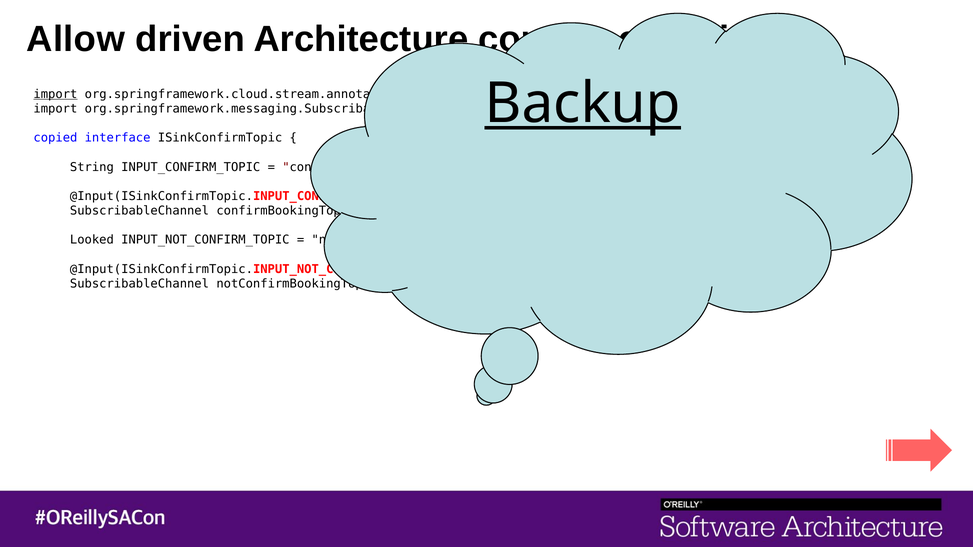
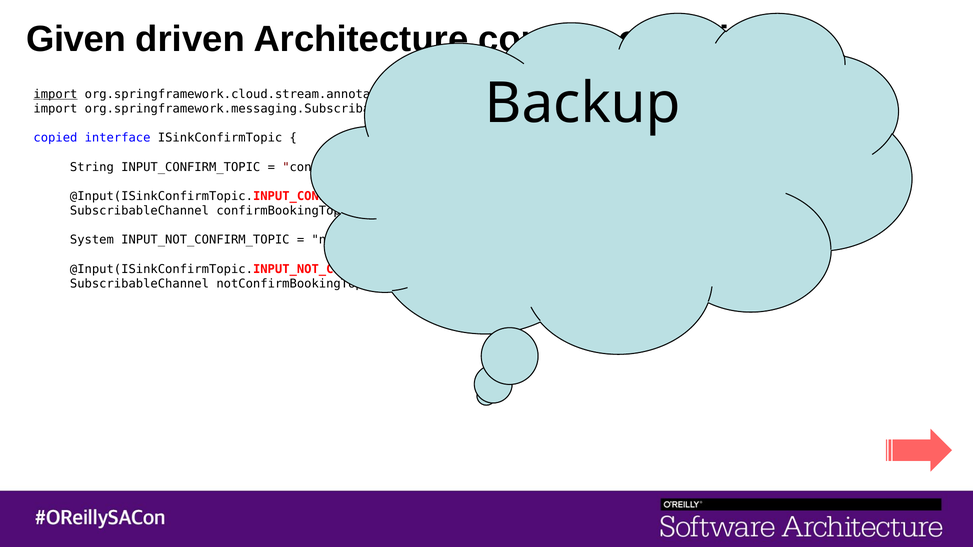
Allow: Allow -> Given (76, 39)
Backup underline: present -> none (583, 104)
Looked: Looked -> System (92, 240)
